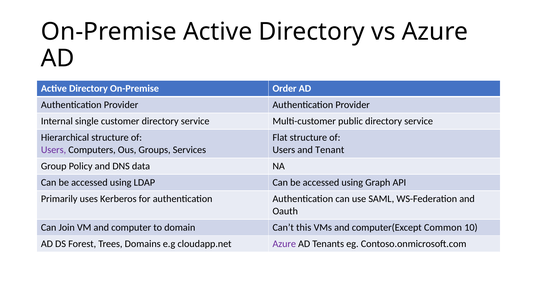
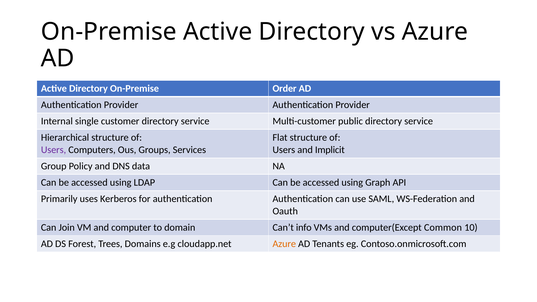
Tenant: Tenant -> Implicit (330, 150)
this: this -> info (304, 228)
Azure colour: purple -> orange (284, 244)
